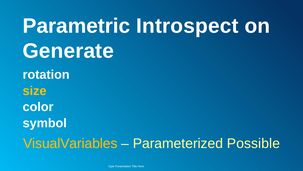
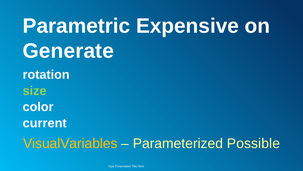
Introspect: Introspect -> Expensive (187, 26)
size colour: yellow -> light green (35, 91)
symbol: symbol -> current (45, 123)
